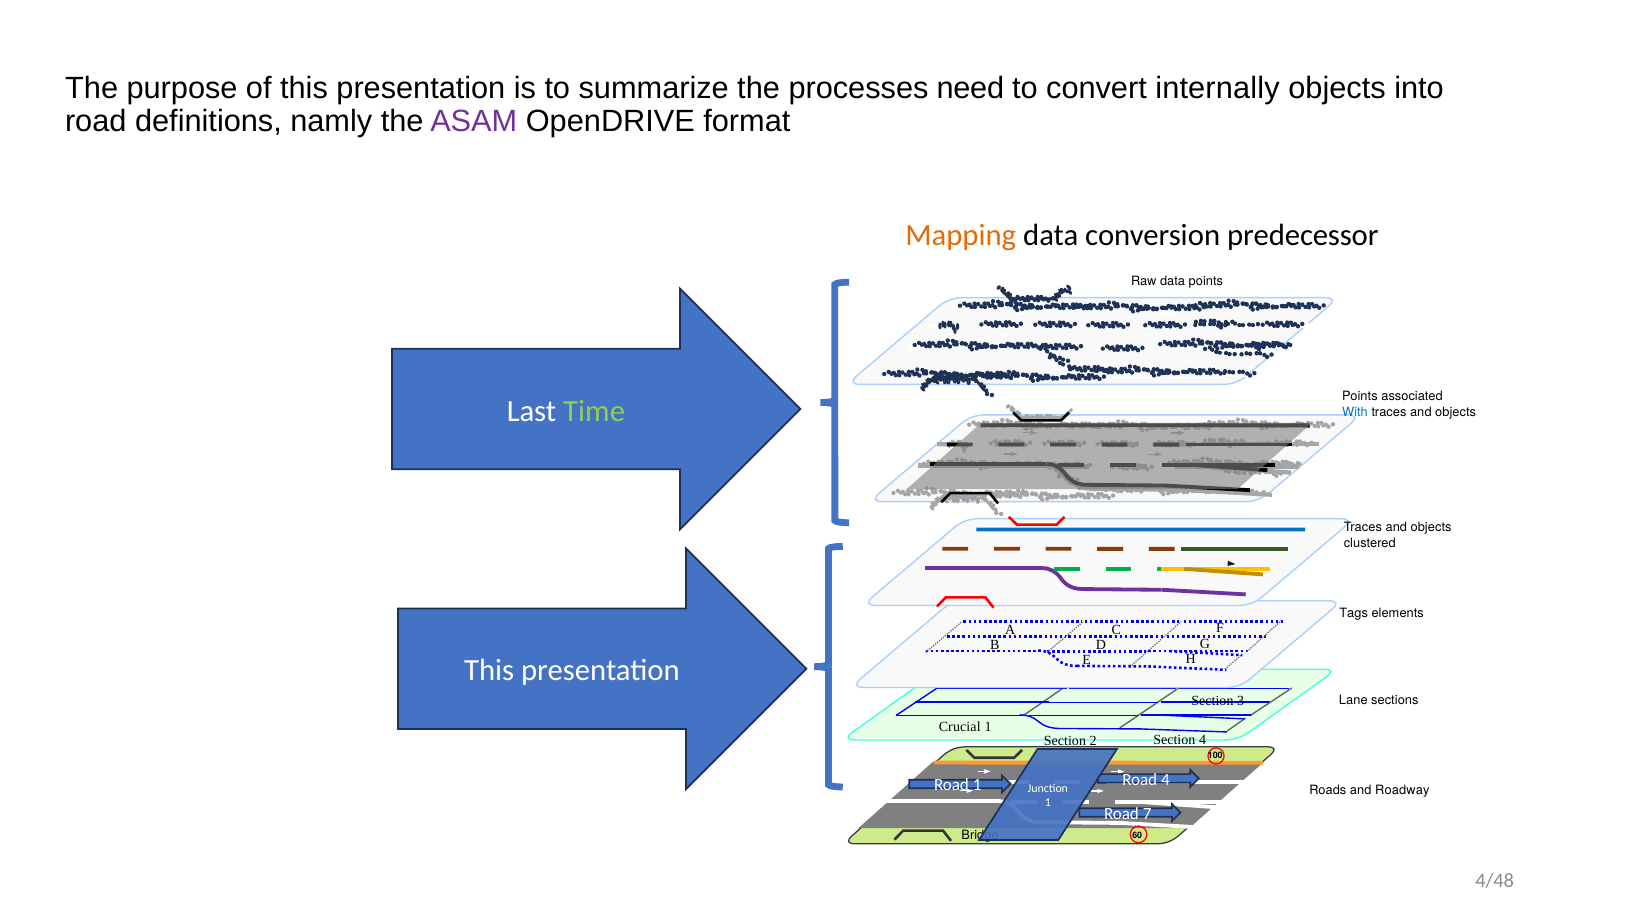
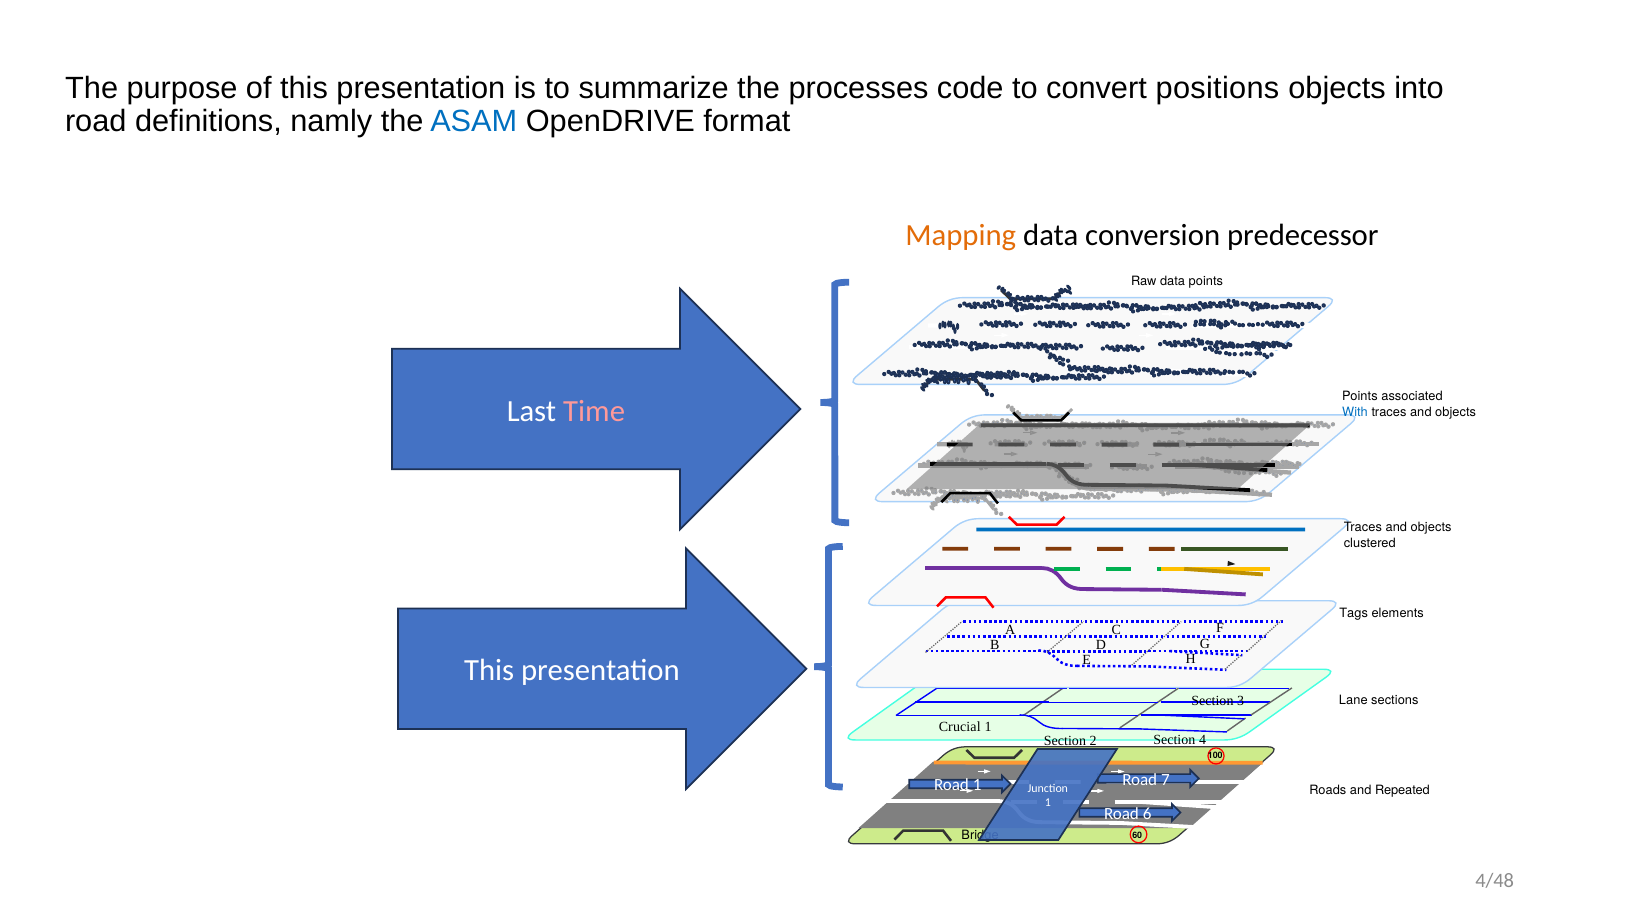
need: need -> code (970, 88)
internally: internally -> positions (1217, 88)
ASAM colour: purple -> blue (474, 122)
Time colour: light green -> pink (594, 411)
Road 4: 4 -> 7 (1165, 780)
Roadway: Roadway -> Repeated (1402, 790)
7: 7 -> 6 (1147, 814)
